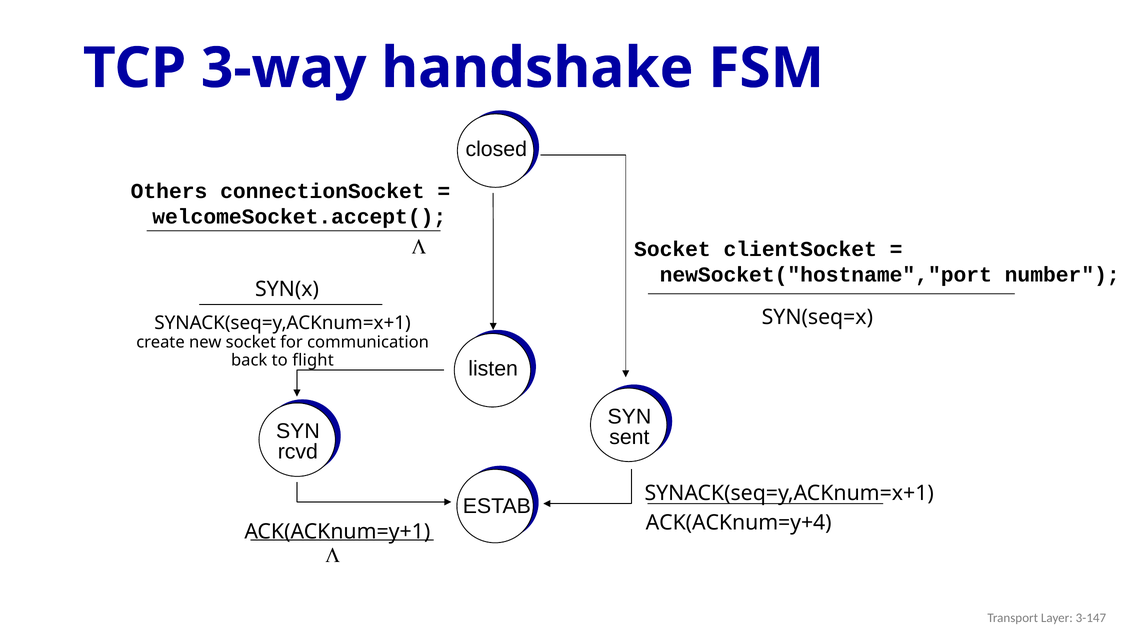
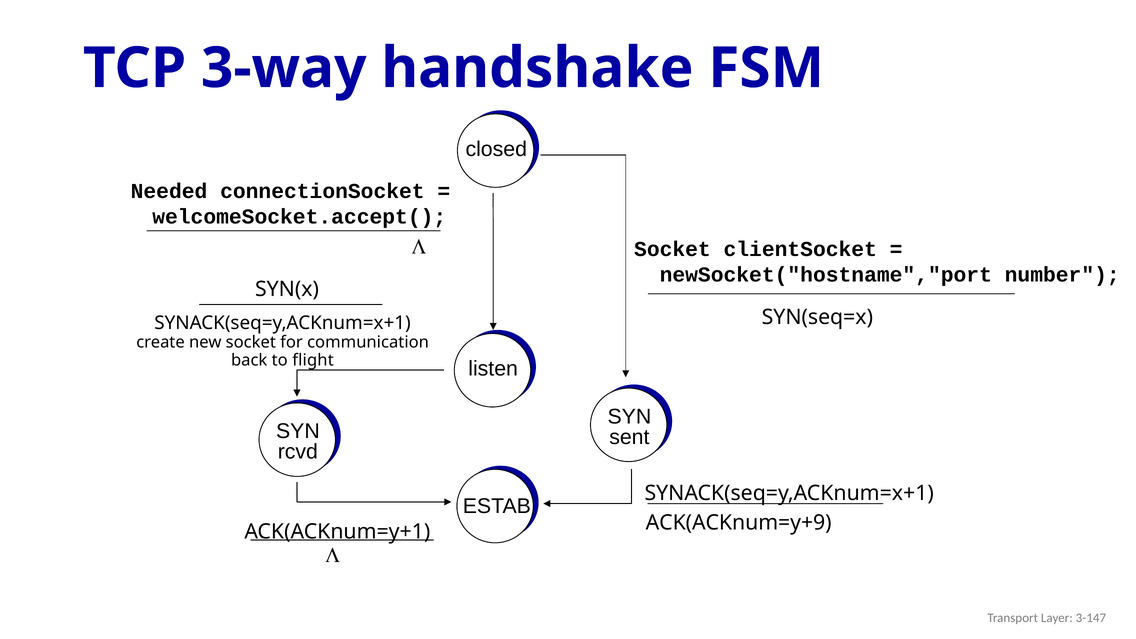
Others: Others -> Needed (169, 191)
ACK(ACKnum=y+4: ACK(ACKnum=y+4 -> ACK(ACKnum=y+9 (739, 523)
